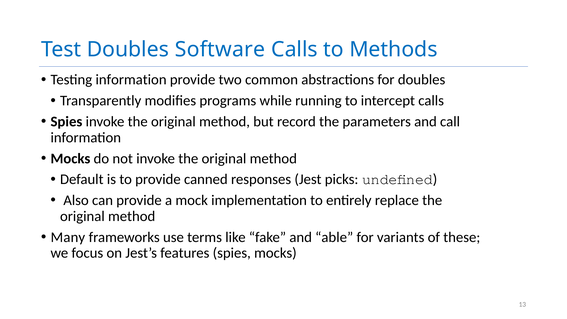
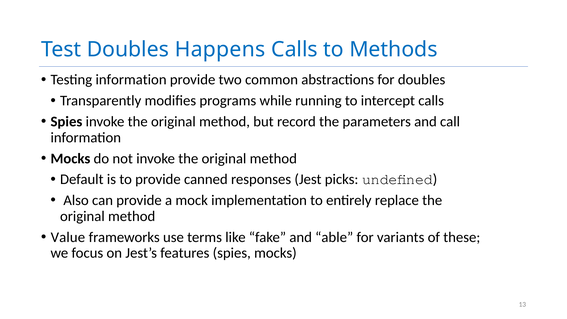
Software: Software -> Happens (220, 49)
Many: Many -> Value (68, 237)
